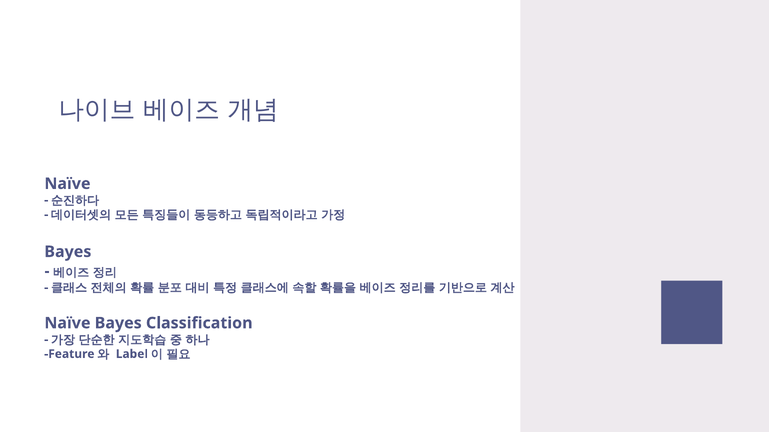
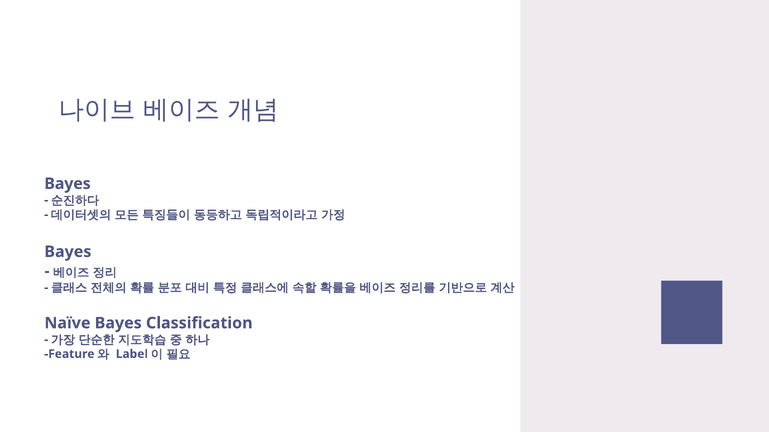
Naïve: Naïve -> Bayes (68, 184)
